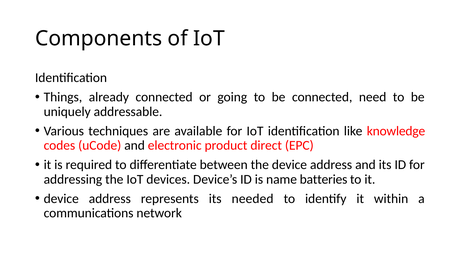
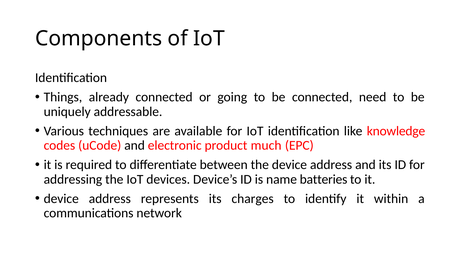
direct: direct -> much (266, 145)
needed: needed -> charges (253, 198)
